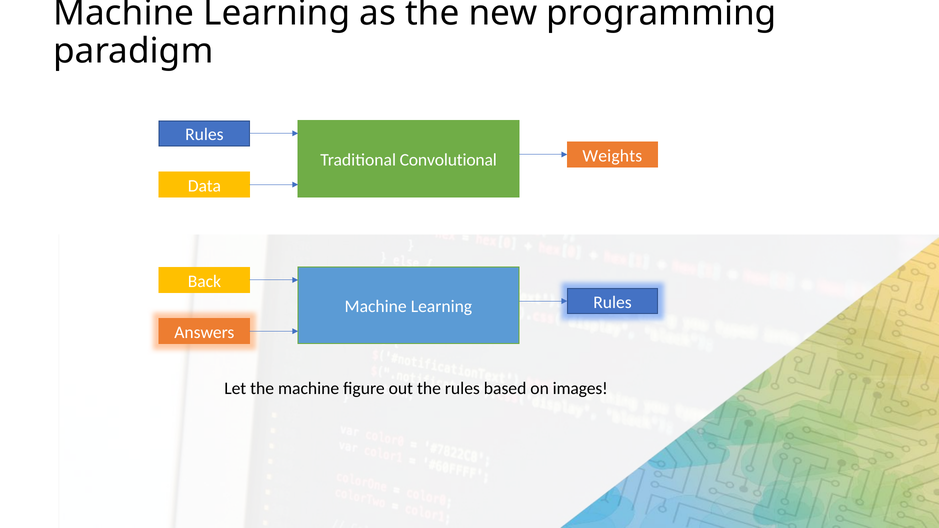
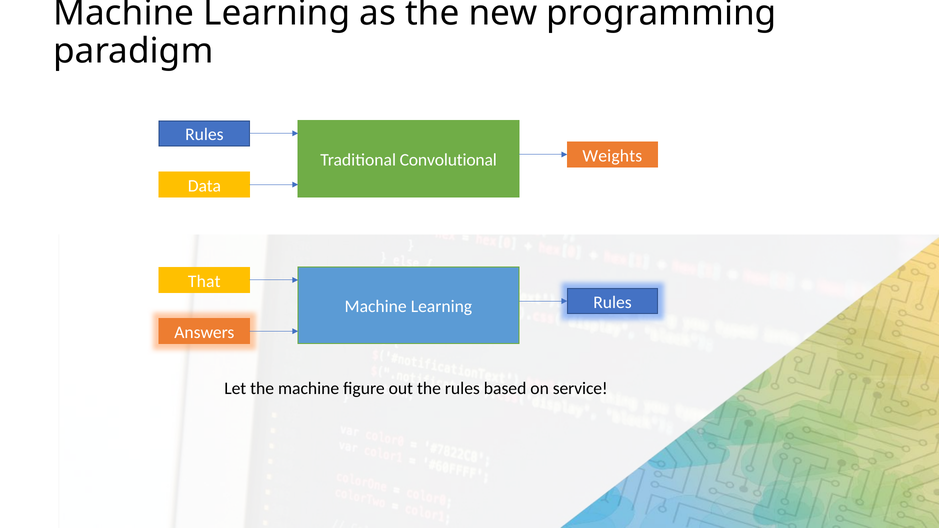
Back: Back -> That (204, 281)
images: images -> service (580, 389)
